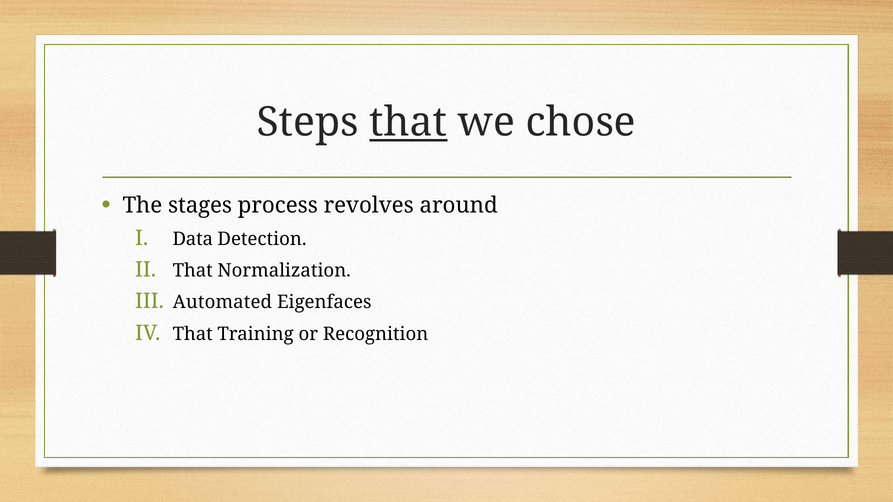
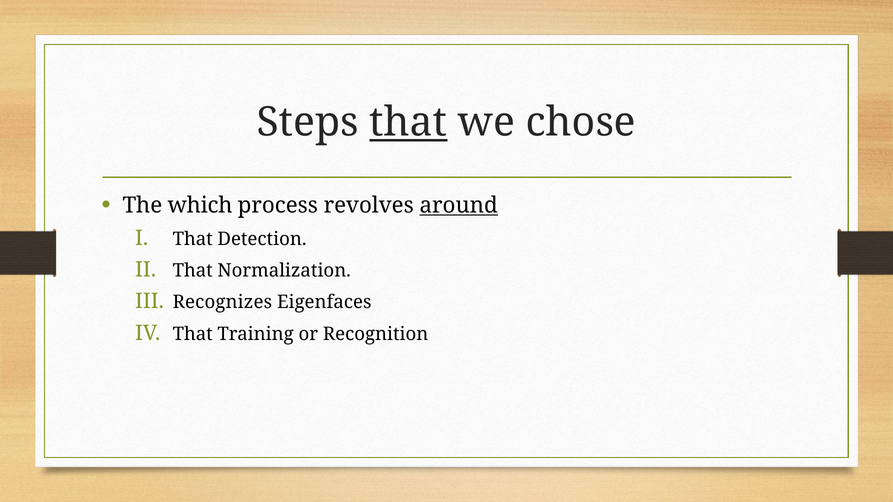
stages: stages -> which (200, 206)
around underline: none -> present (459, 206)
Data: Data -> That (193, 239)
Automated: Automated -> Recognizes (222, 302)
